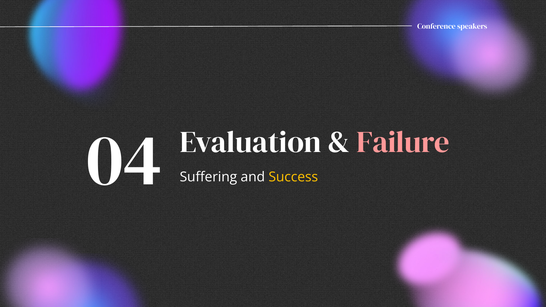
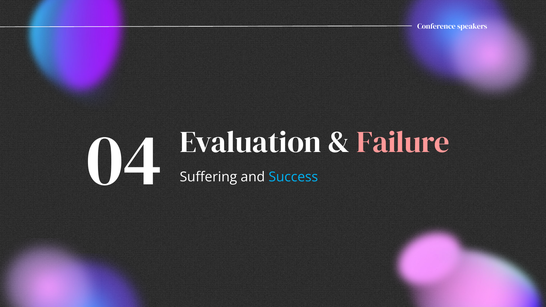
Success colour: yellow -> light blue (293, 177)
